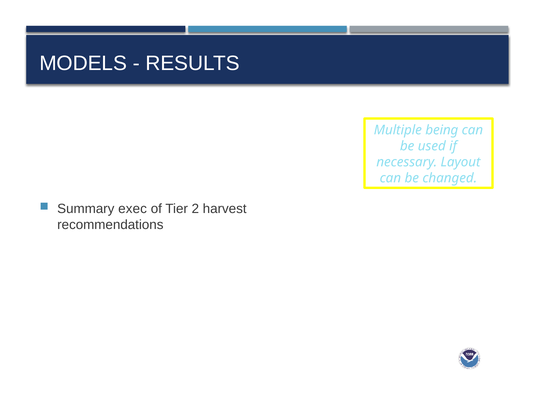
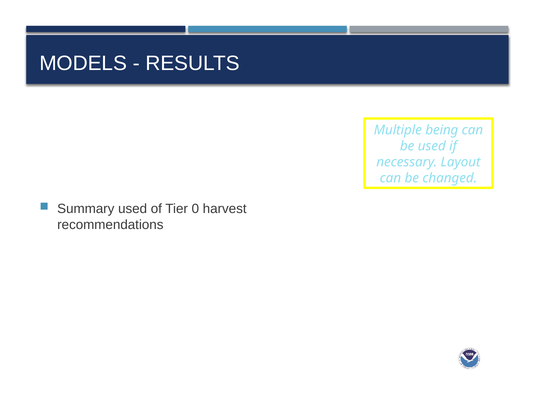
Summary exec: exec -> used (133, 209)
2: 2 -> 0 (195, 209)
